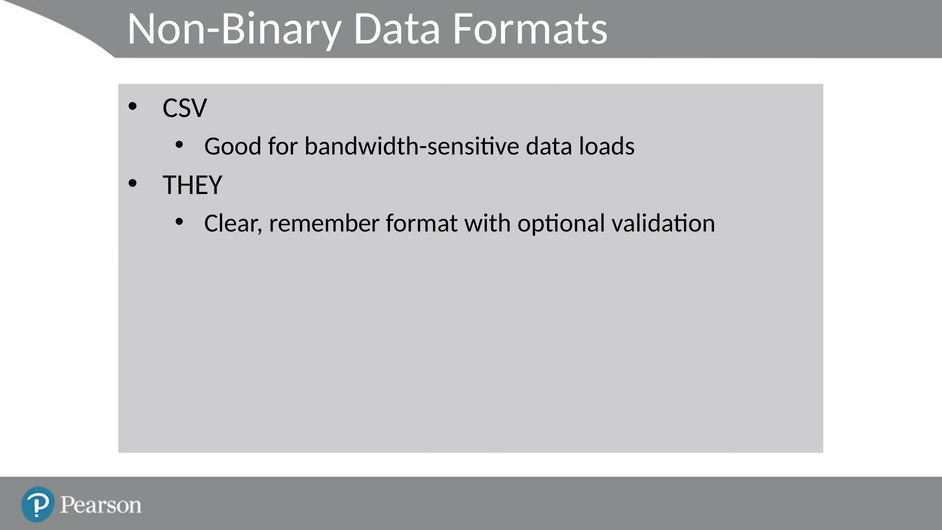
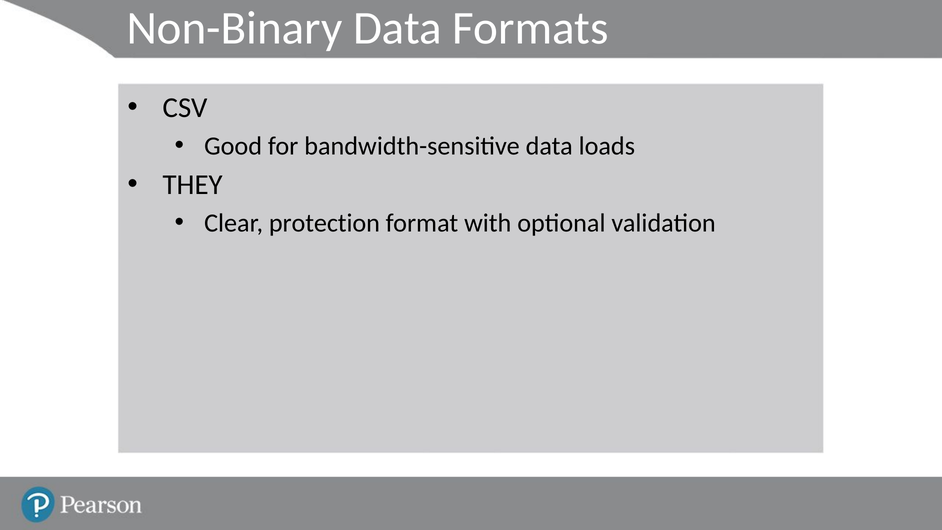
remember: remember -> protection (324, 223)
